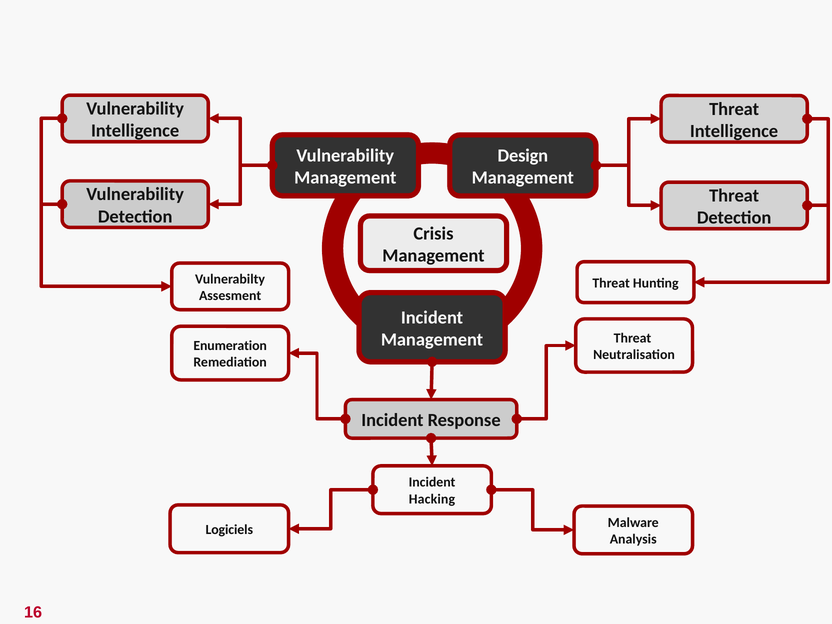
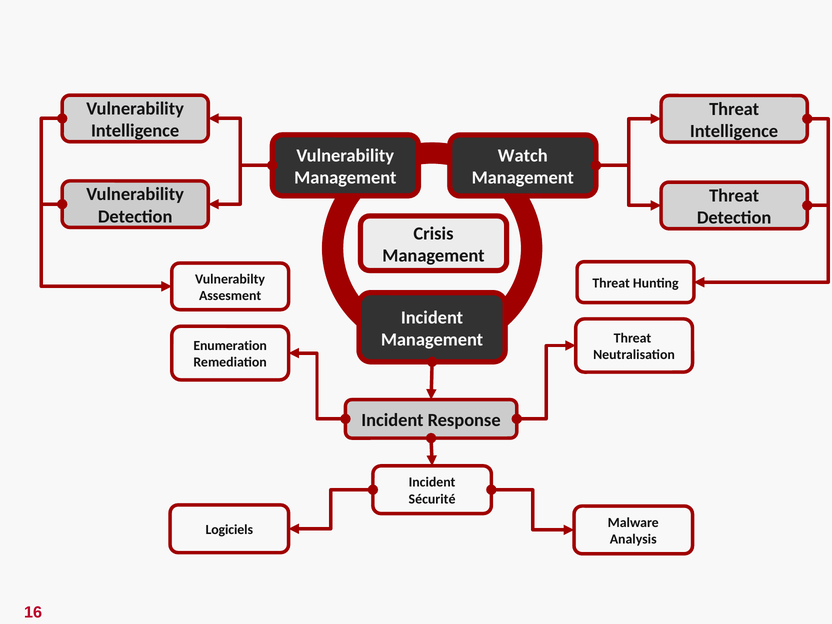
Design: Design -> Watch (523, 156)
Hacking: Hacking -> Sécurité (432, 499)
